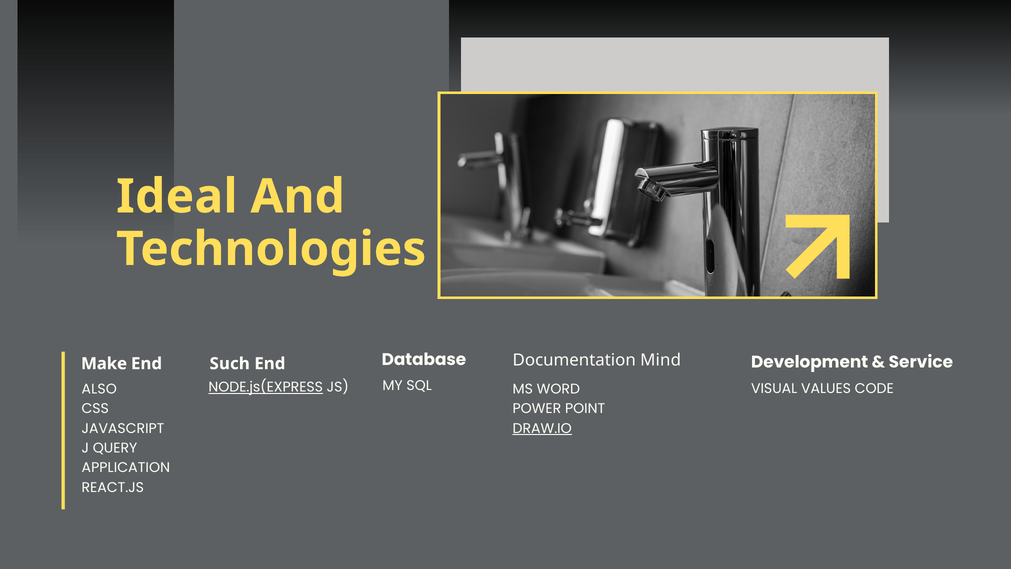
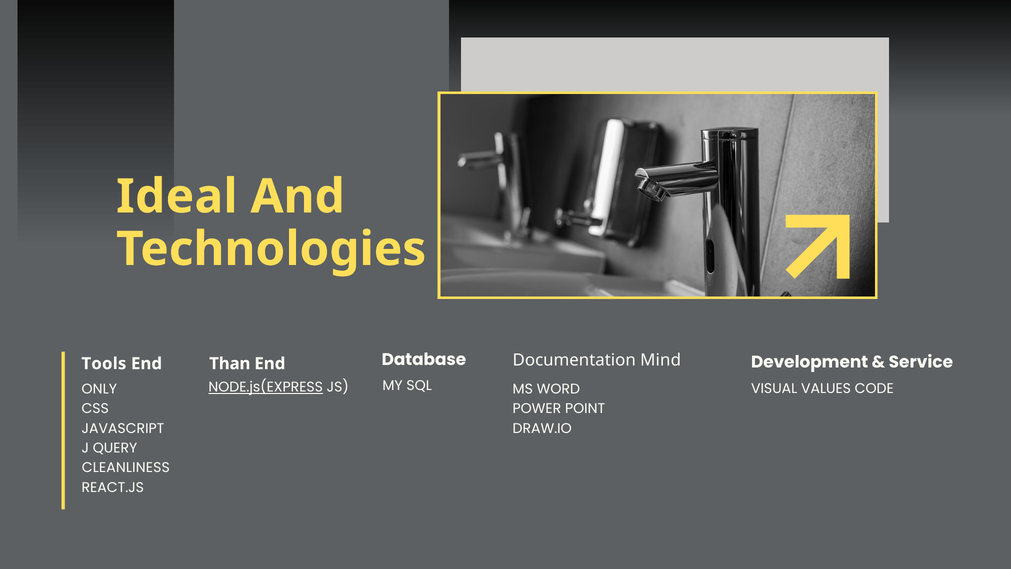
Make: Make -> Tools (104, 363)
Such: Such -> Than (230, 363)
ALSO: ALSO -> ONLY (99, 389)
DRAW.IO underline: present -> none (542, 428)
APPLICATION: APPLICATION -> CLEANLINESS (126, 468)
